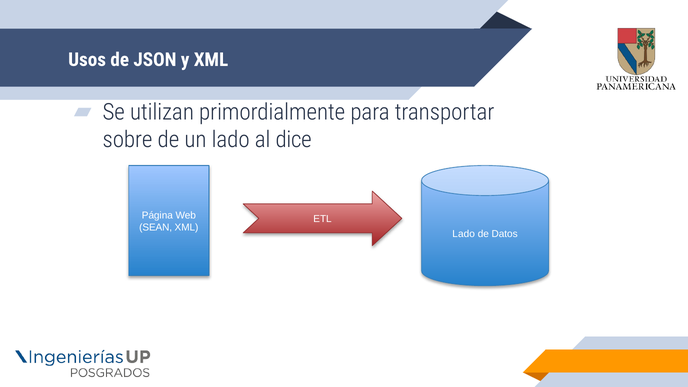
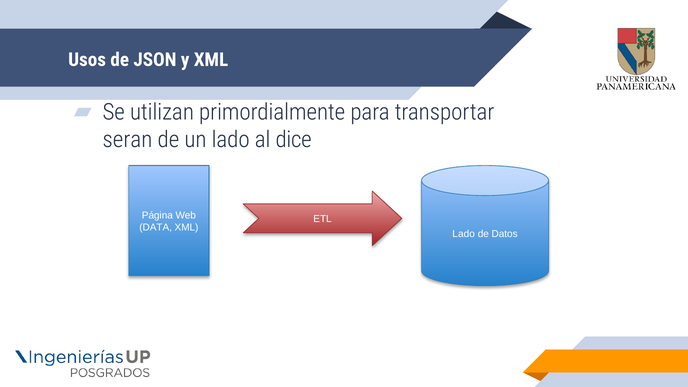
sobre: sobre -> seran (127, 139)
SEAN: SEAN -> DATA (156, 227)
